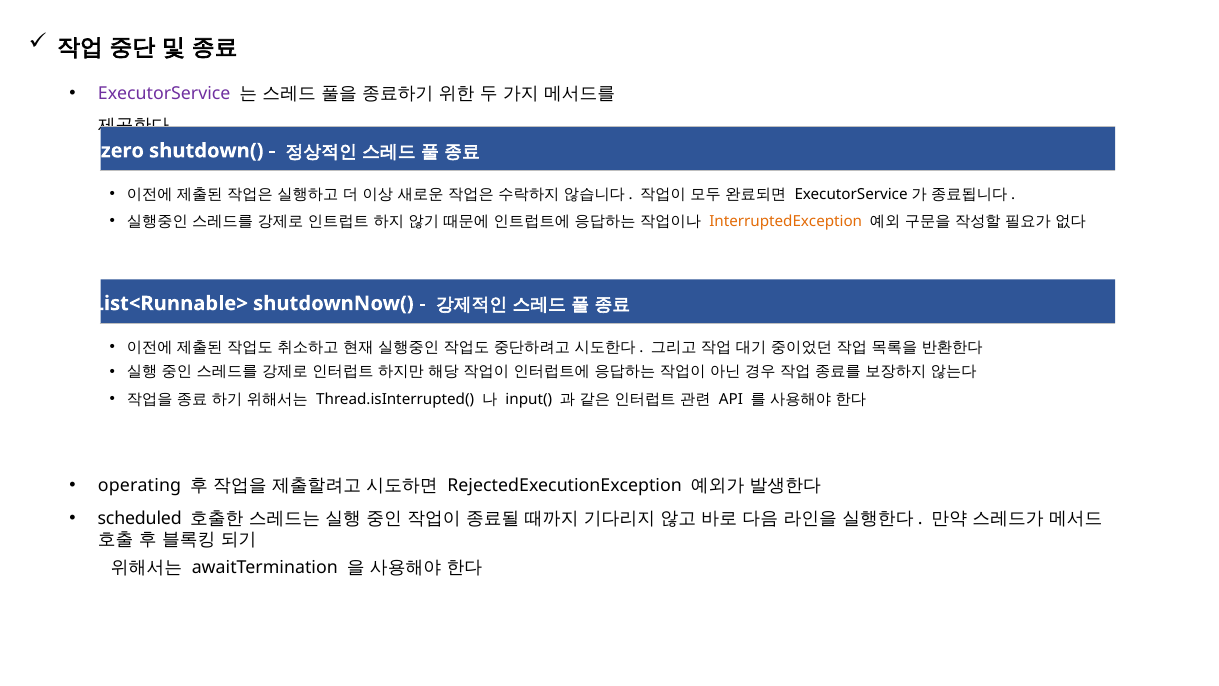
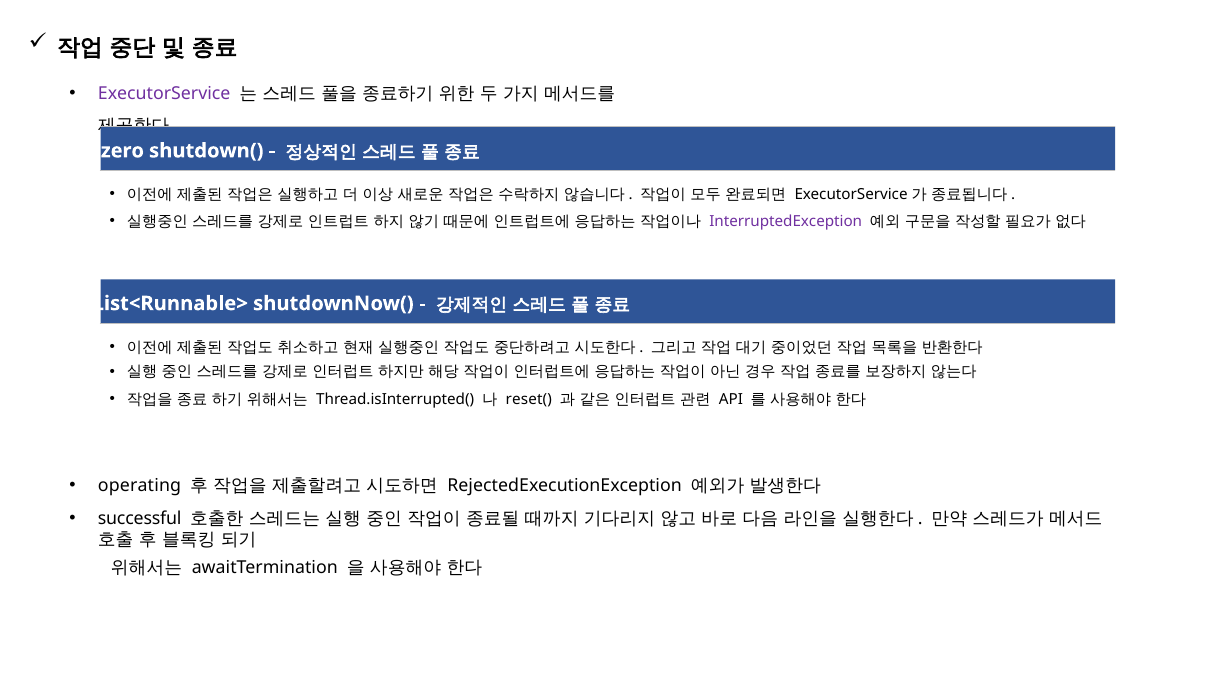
InterruptedException colour: orange -> purple (786, 222)
input(: input( -> reset( (529, 399)
scheduled: scheduled -> successful (140, 518)
